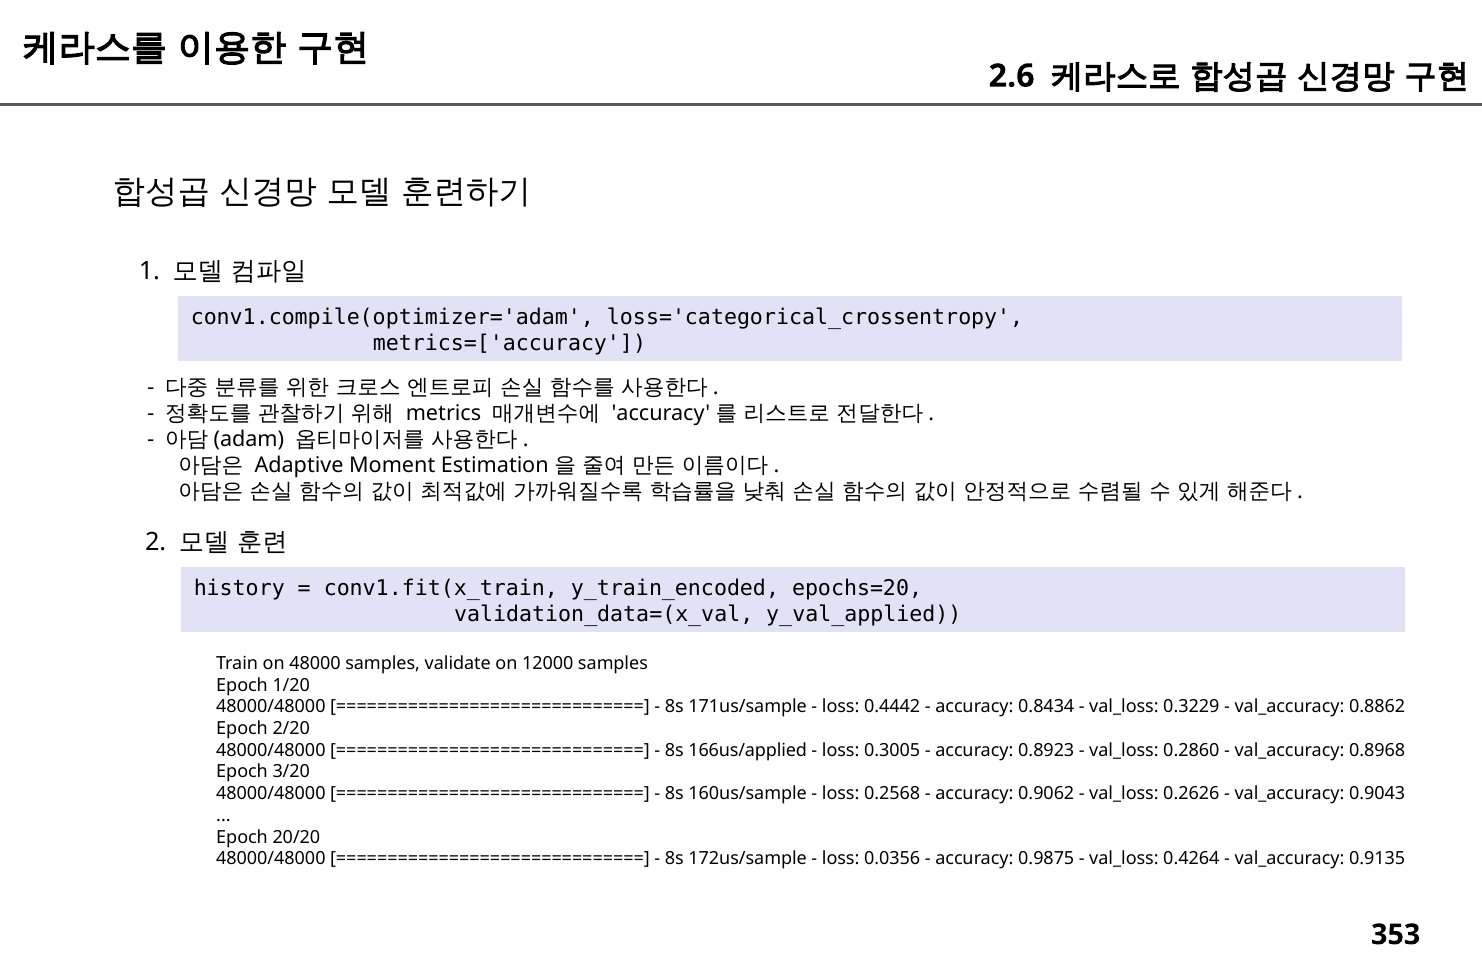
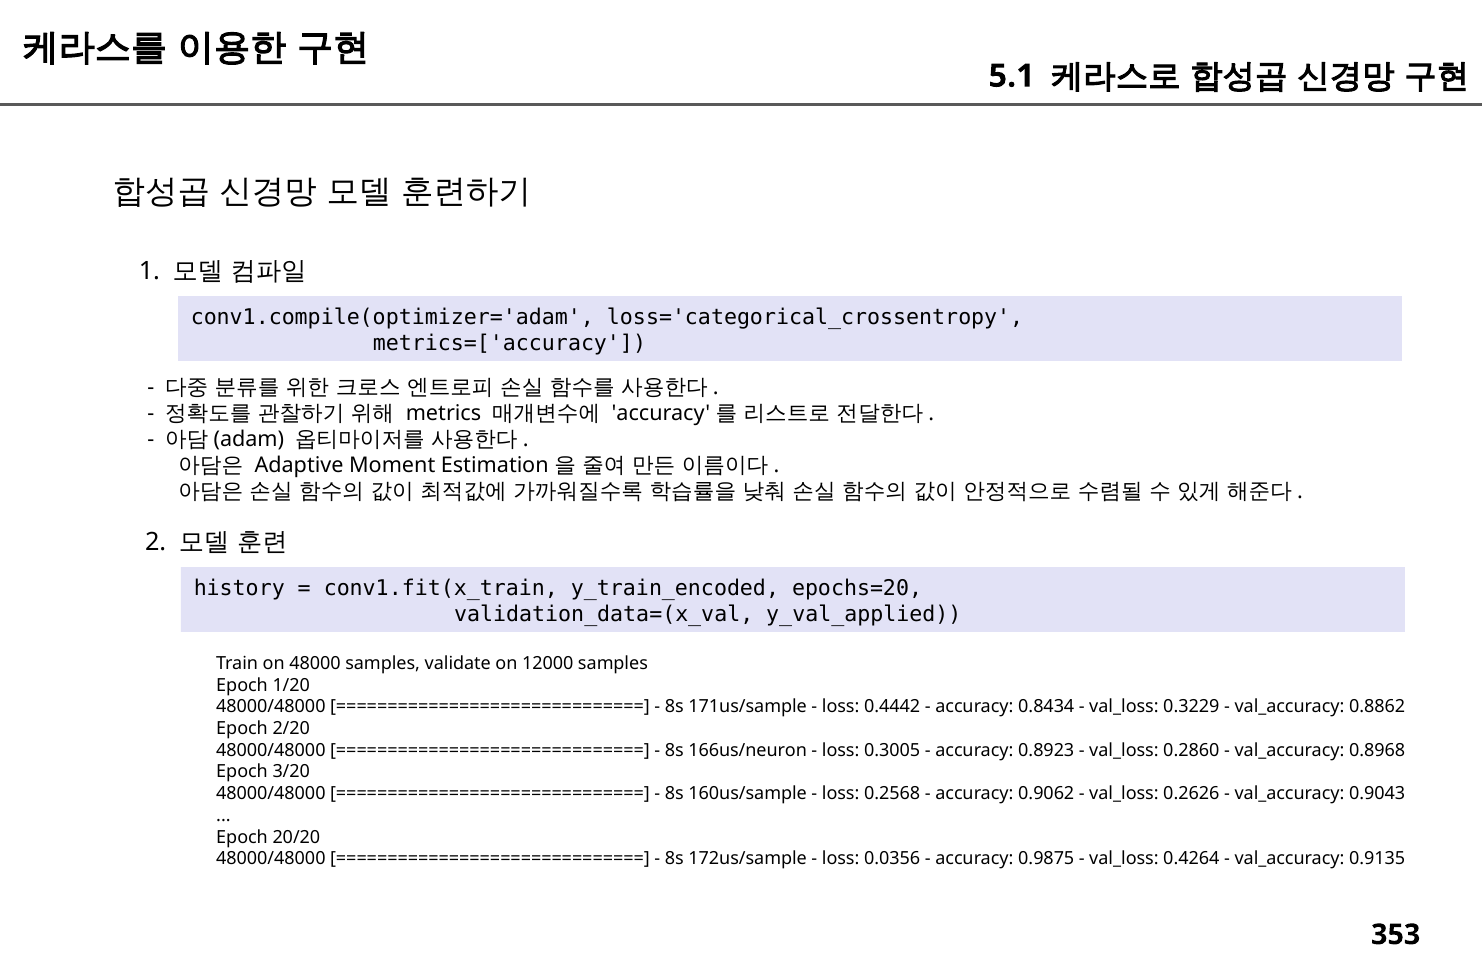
2.6: 2.6 -> 5.1 (1012, 76)
166us/applied: 166us/applied -> 166us/neuron (748, 750)
